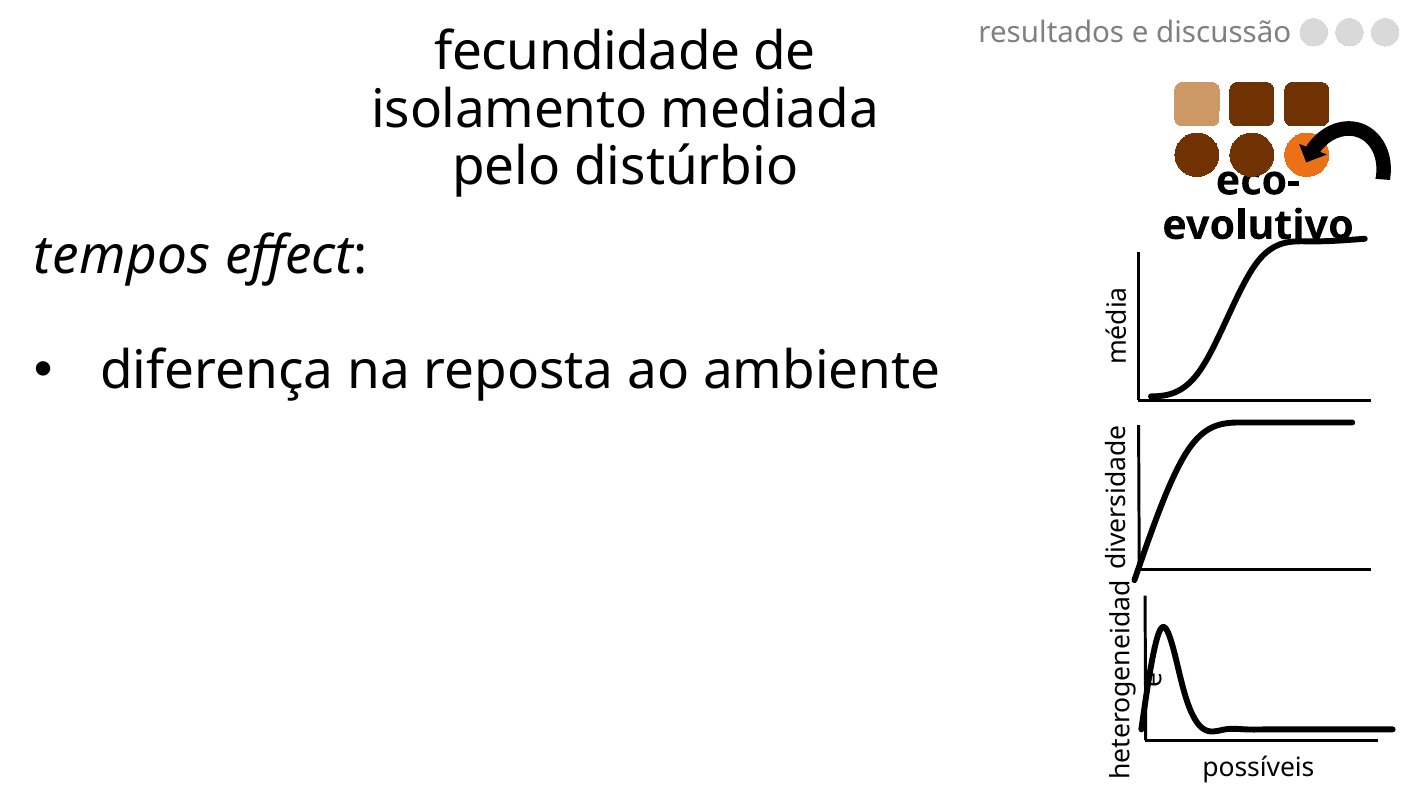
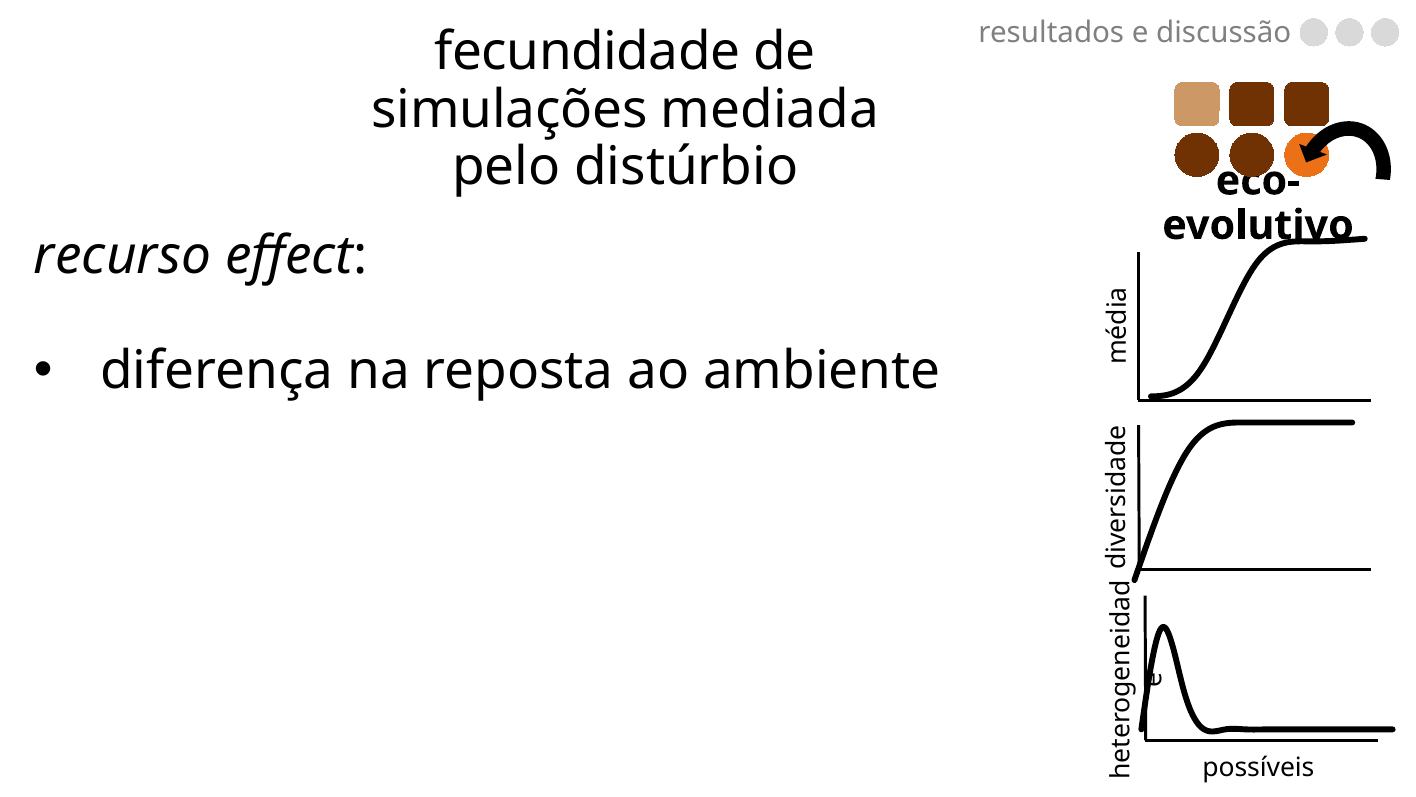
isolamento: isolamento -> simulações (510, 110)
tempos: tempos -> recurso (123, 256)
